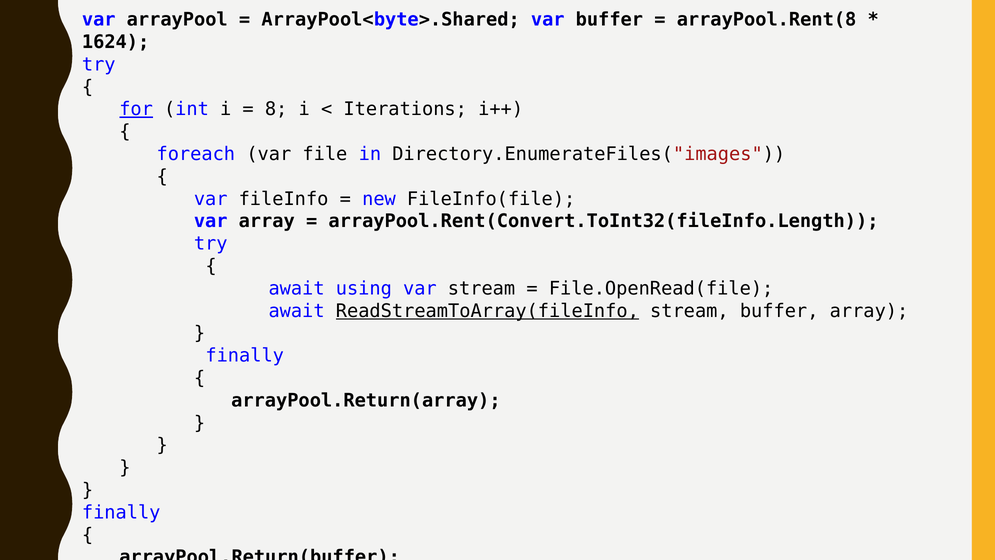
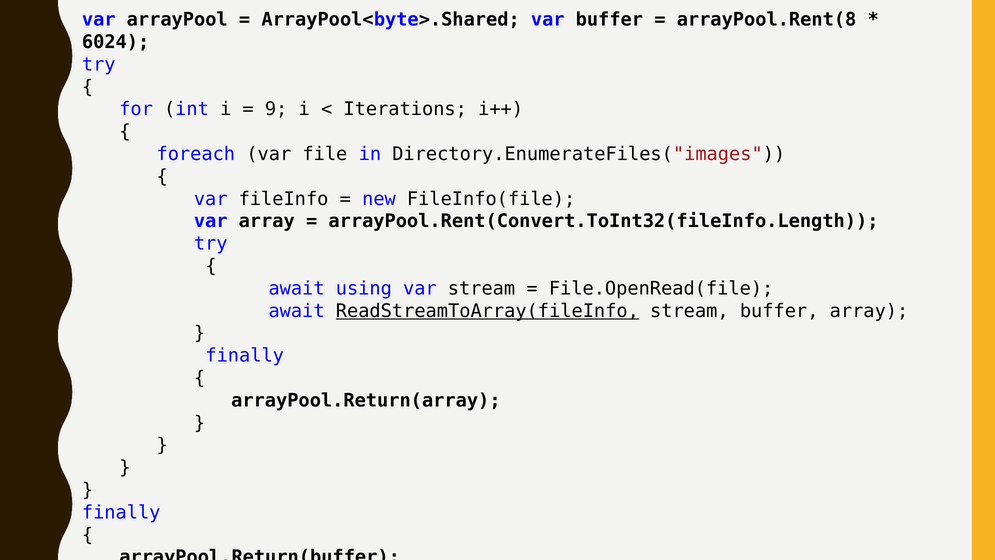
1624: 1624 -> 6024 (116, 42)
for underline: present -> none (136, 109)
8: 8 -> 9 (276, 109)
